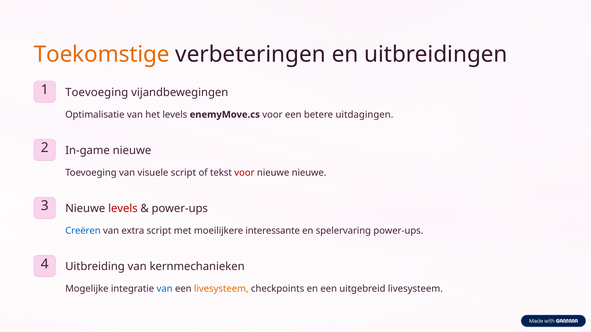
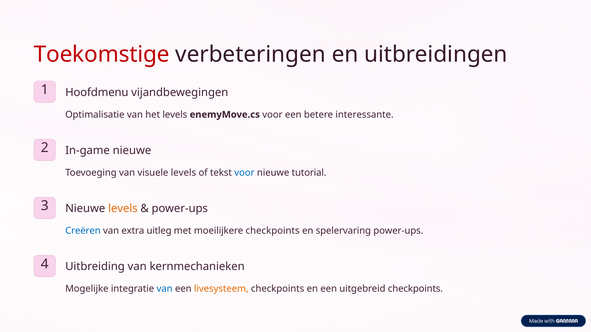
Toekomstige colour: orange -> red (102, 54)
1 Toevoeging: Toevoeging -> Hoofdmenu (97, 92)
uitdagingen: uitdagingen -> interessante (365, 115)
visuele script: script -> levels (183, 173)
voor colour: red -> blue (244, 173)
nieuwe nieuwe: nieuwe -> tutorial (309, 173)
levels colour: red -> orange (123, 209)
extra script: script -> uitleg (159, 231)
moeilijkere interessante: interessante -> checkpoints (273, 231)
uitgebreid livesysteem: livesysteem -> checkpoints (415, 289)
